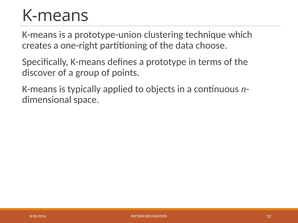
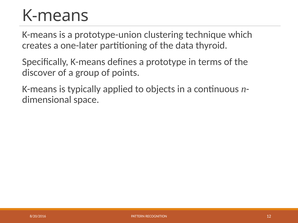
one-right: one-right -> one-later (79, 45)
choose: choose -> thyroid (211, 45)
